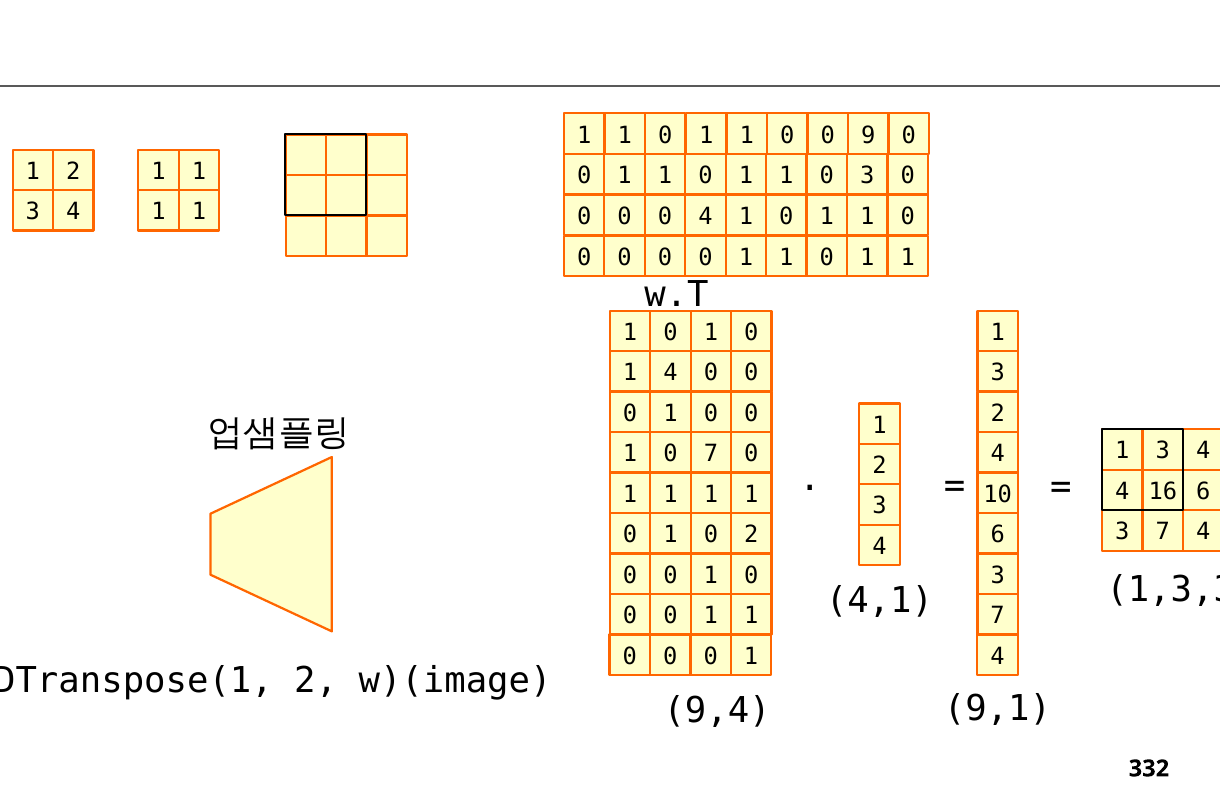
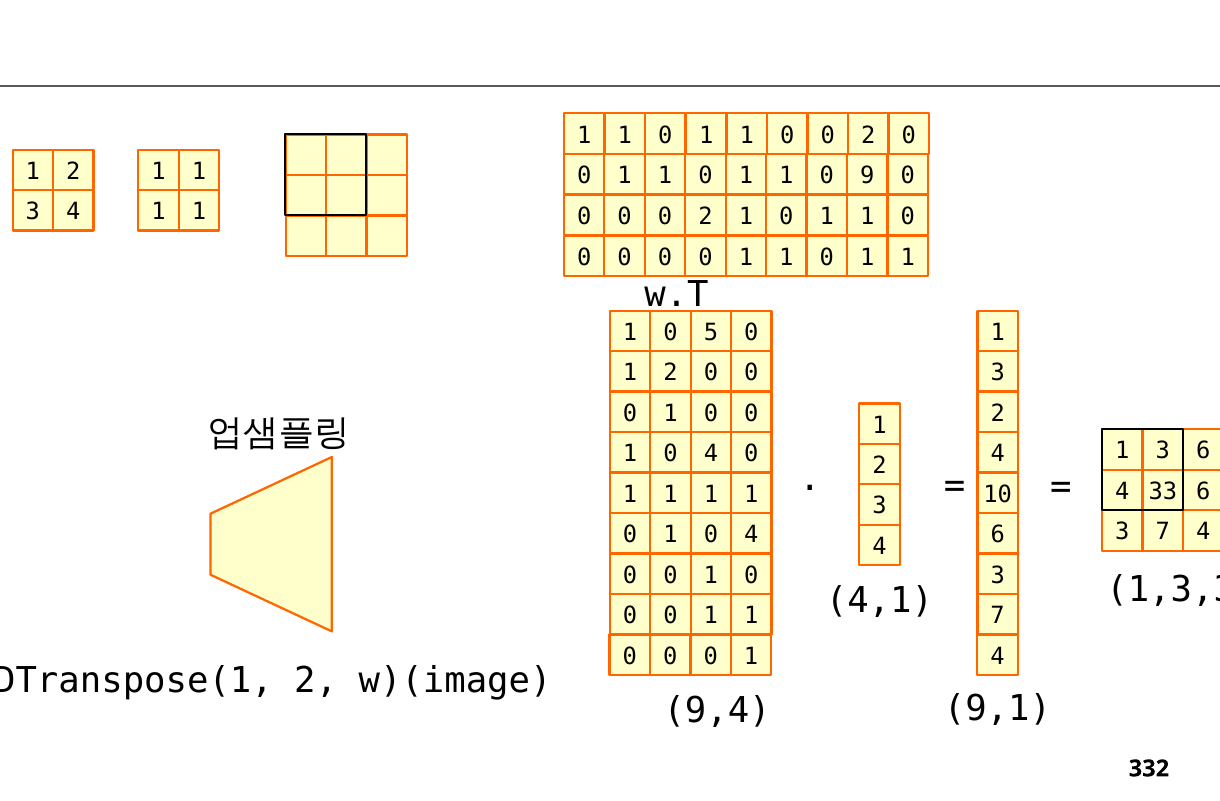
1 0 0 9: 9 -> 2 (868, 135)
0 3: 3 -> 9 (867, 176)
0 0 0 4: 4 -> 2 (705, 217)
1: 1 -> 5 (711, 333)
4: 4 -> 2 (671, 373)
1 3 4: 4 -> 6 (1203, 451)
7: 7 -> 4 (711, 454)
16: 16 -> 33 (1163, 492)
2: 2 -> 4 (751, 535)
